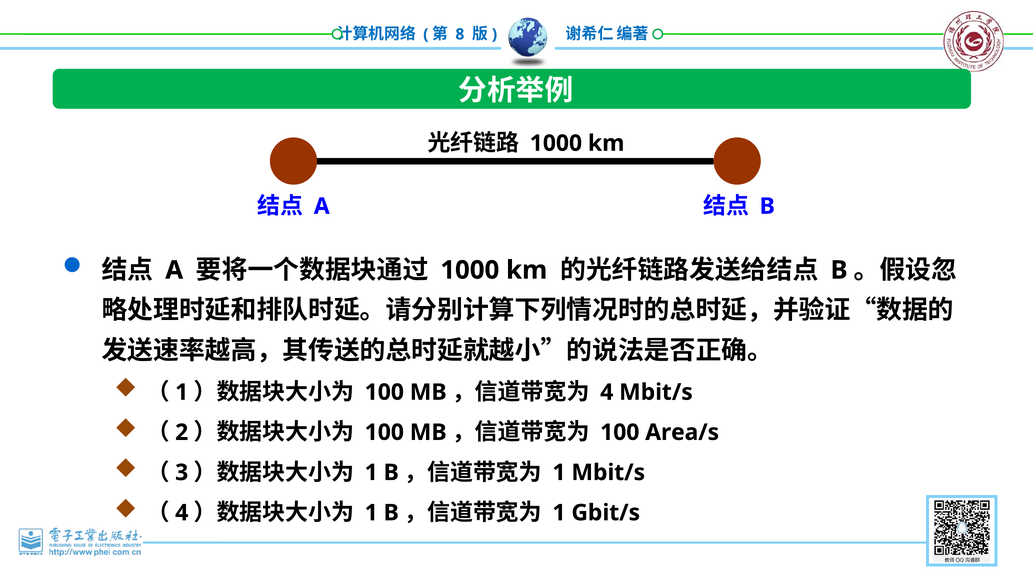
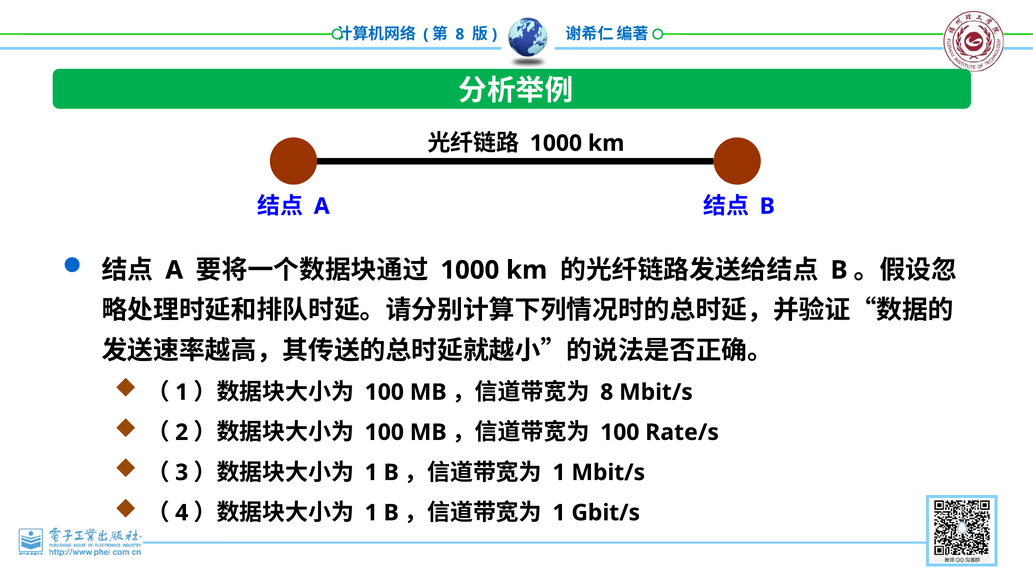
4: 4 -> 8 (607, 392)
Area/s: Area/s -> Rate/s (682, 432)
